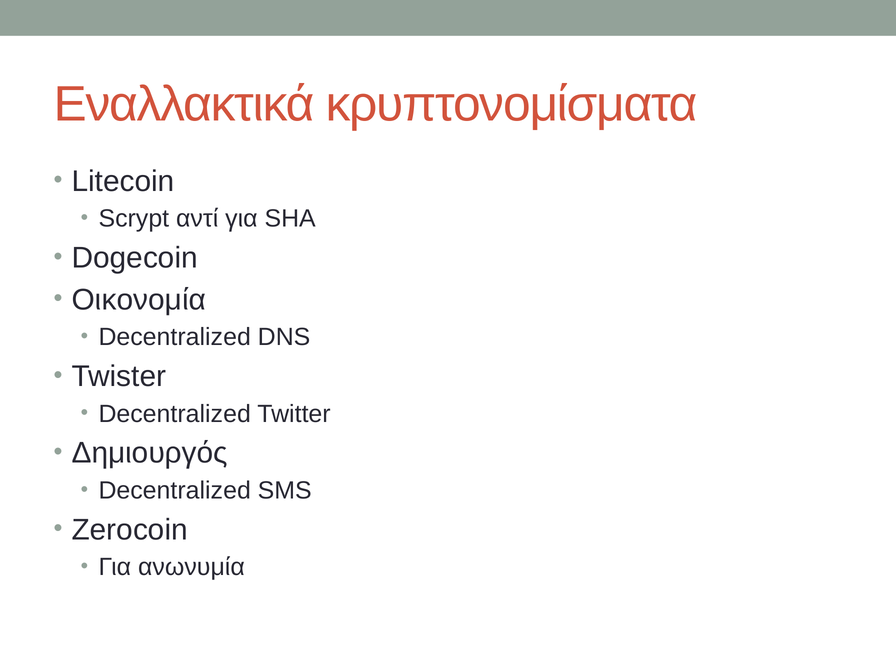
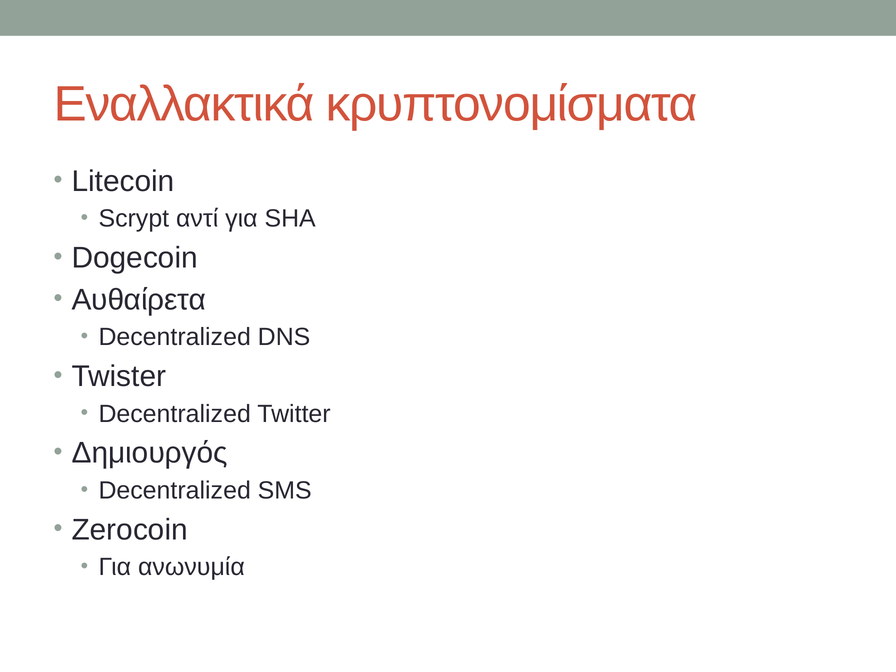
Οικονομία: Οικονομία -> Αυθαίρετα (139, 300)
